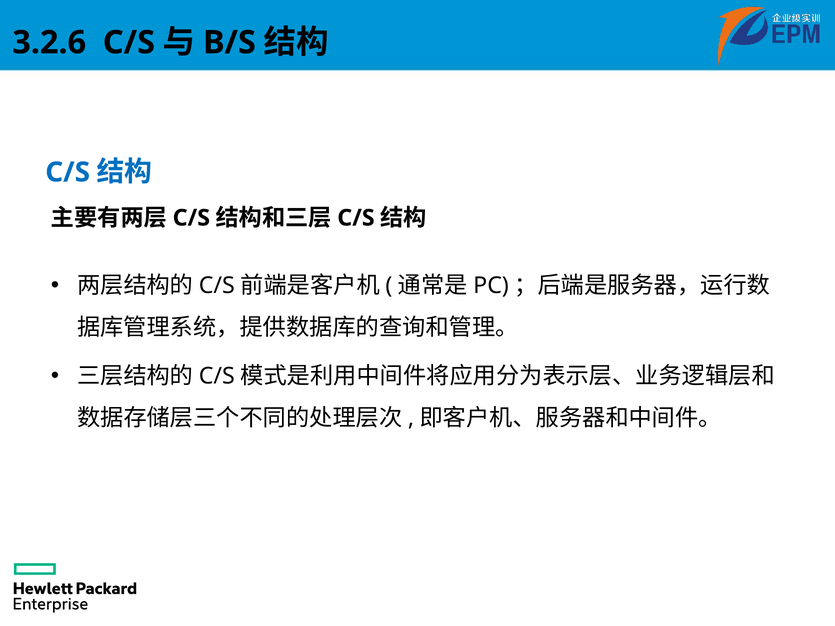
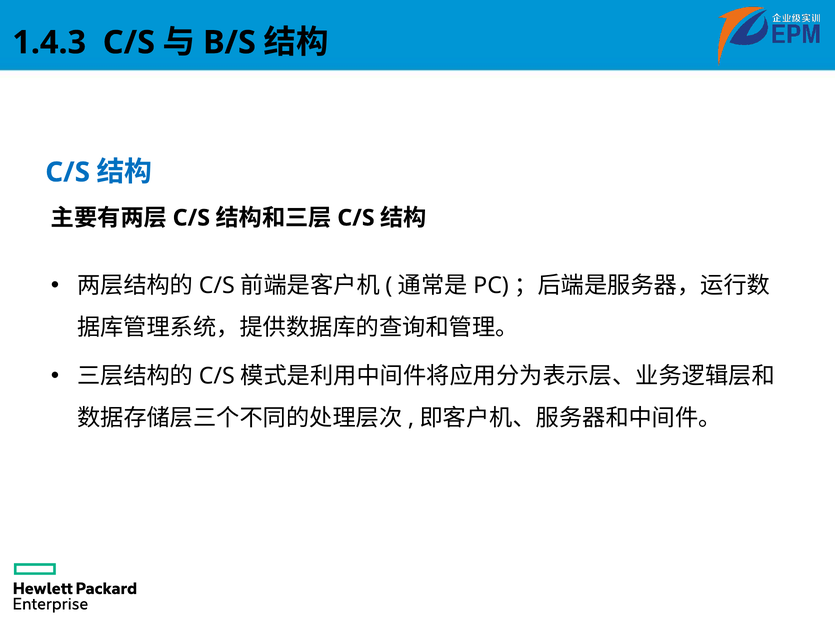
3.2.6: 3.2.6 -> 1.4.3 (49, 43)
